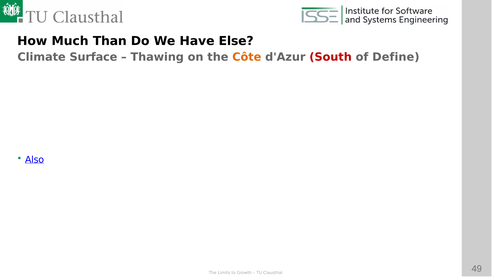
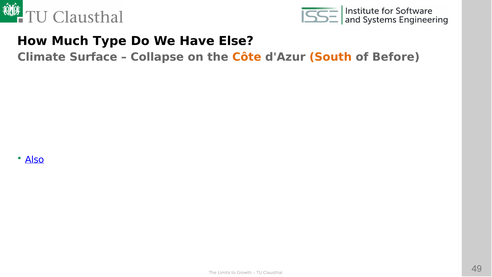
Than: Than -> Type (110, 41)
Thawing: Thawing -> Collapse (157, 57)
South colour: red -> orange (331, 57)
Define: Define -> Before (396, 57)
